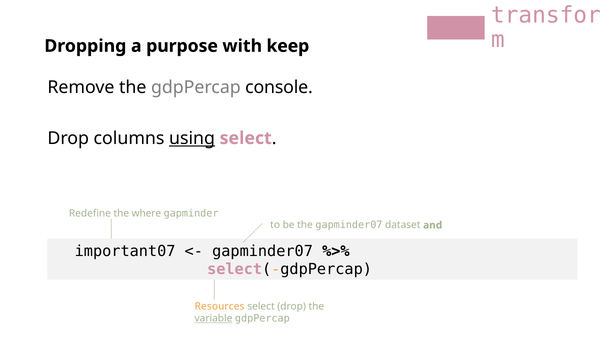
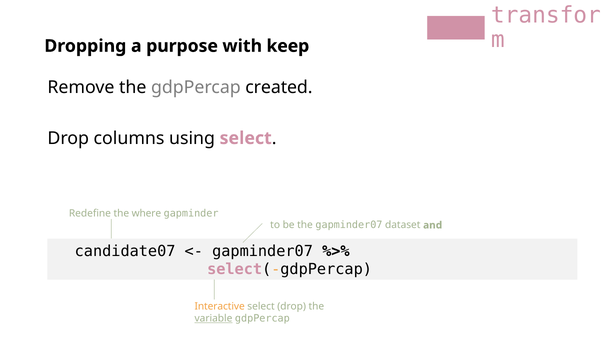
console: console -> created (279, 87)
using underline: present -> none (192, 138)
important07: important07 -> candidate07 (125, 252)
Resources: Resources -> Interactive (220, 307)
